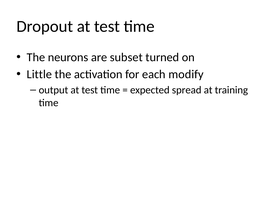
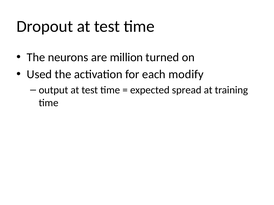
subset: subset -> million (126, 57)
Little: Little -> Used (39, 75)
